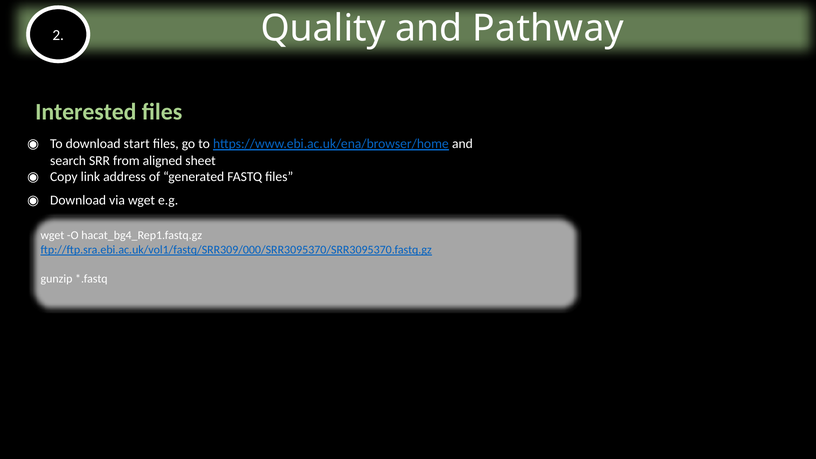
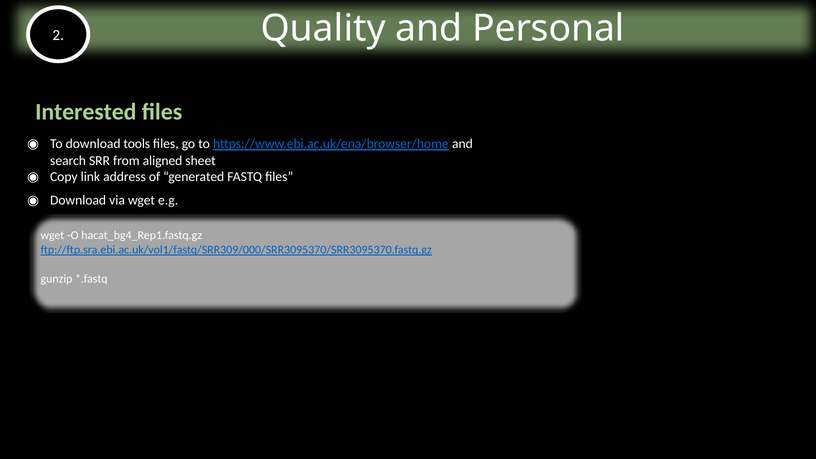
Pathway: Pathway -> Personal (548, 28)
start: start -> tools (137, 144)
